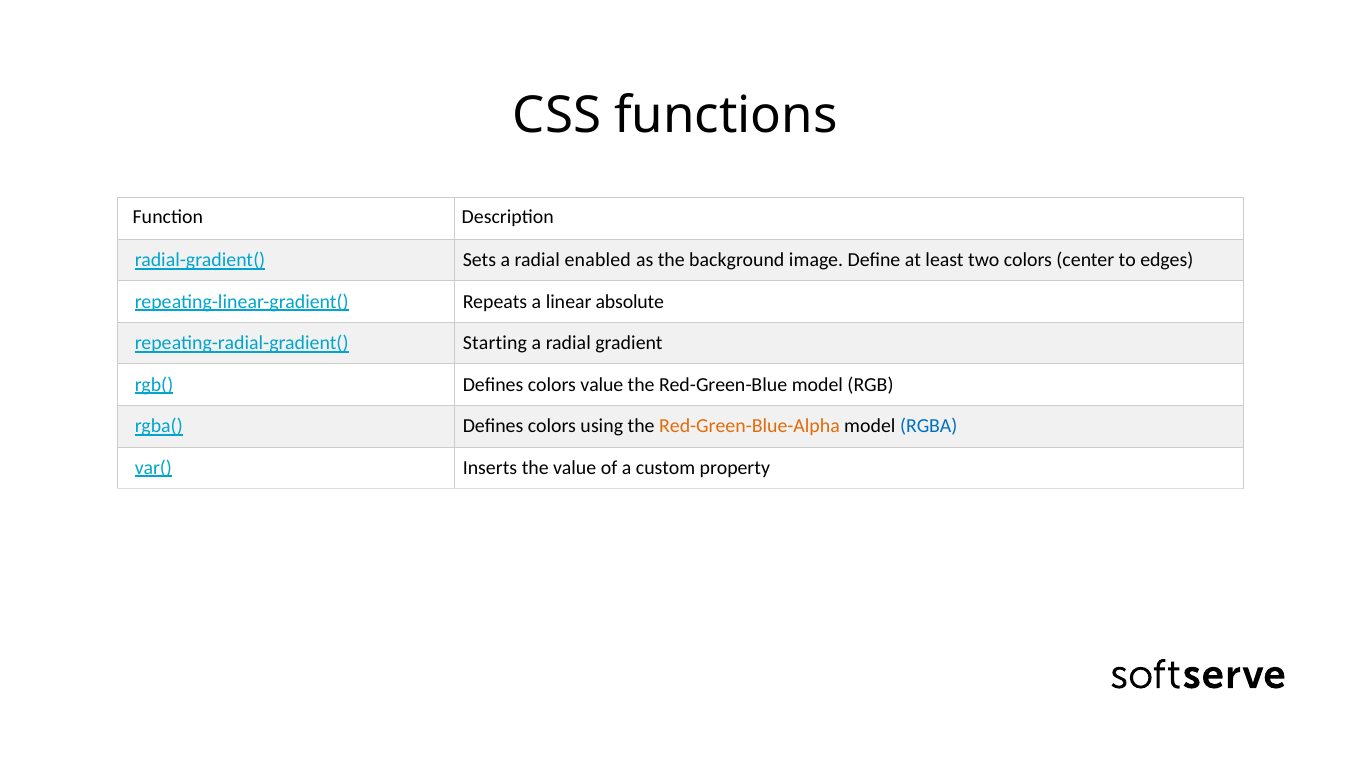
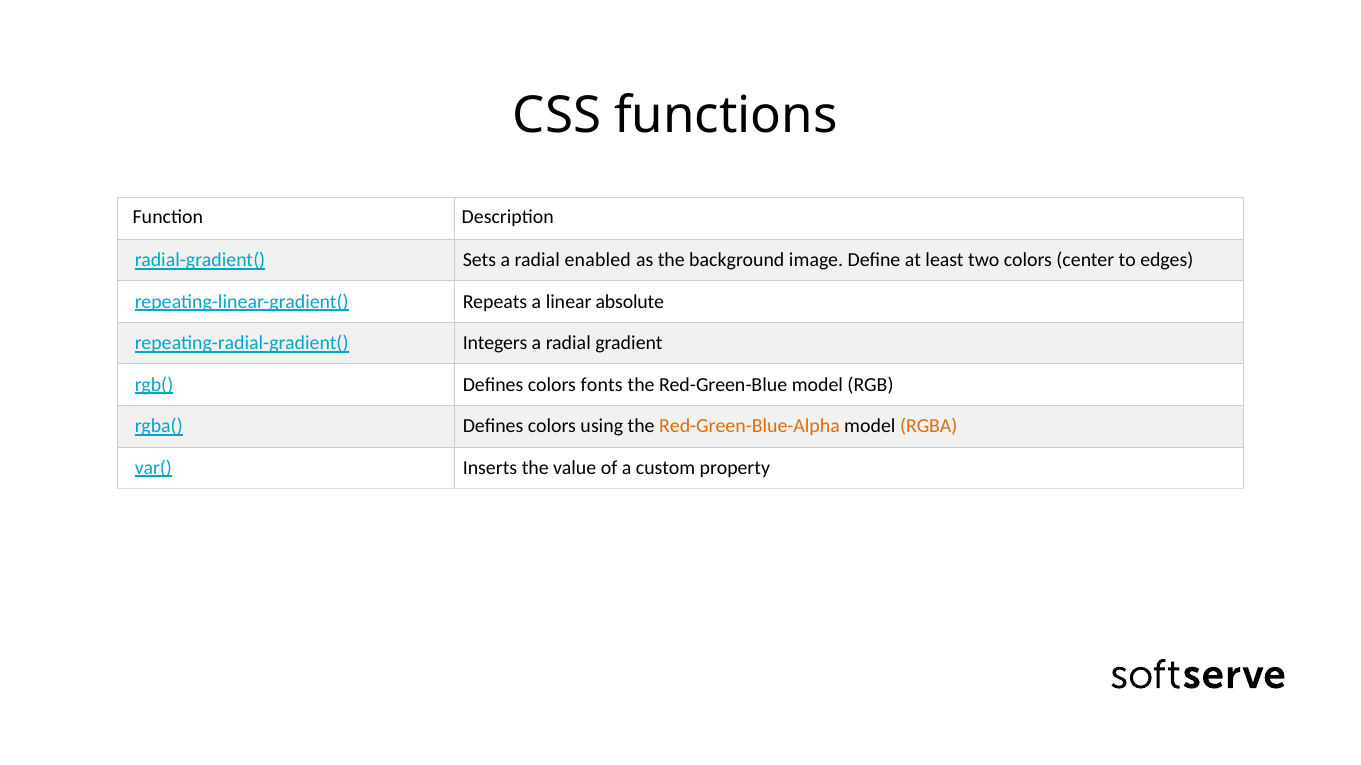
Starting: Starting -> Integers (495, 343)
colors value: value -> fonts (602, 385)
RGBA colour: blue -> orange (929, 427)
